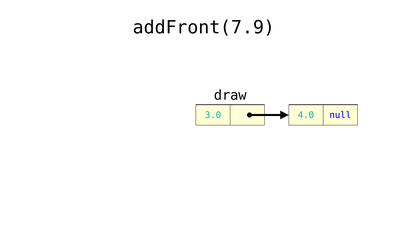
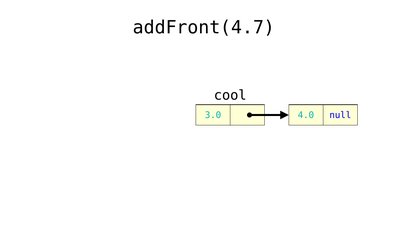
addFront(7.9: addFront(7.9 -> addFront(4.7 (204, 28)
draw: draw -> cool (230, 95)
